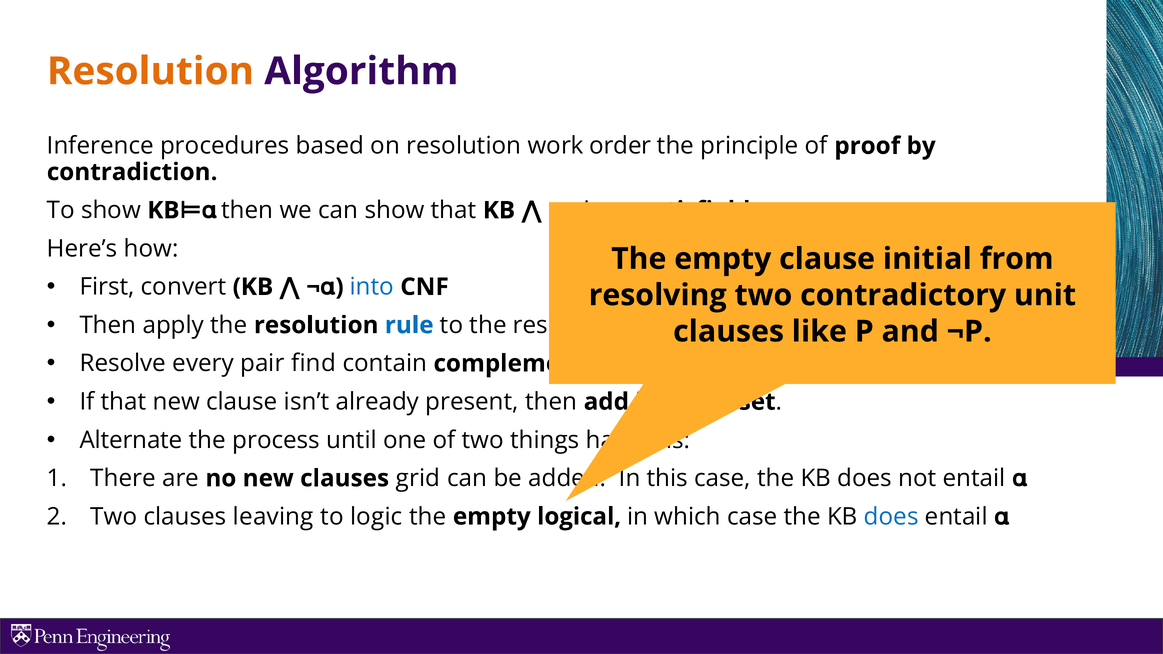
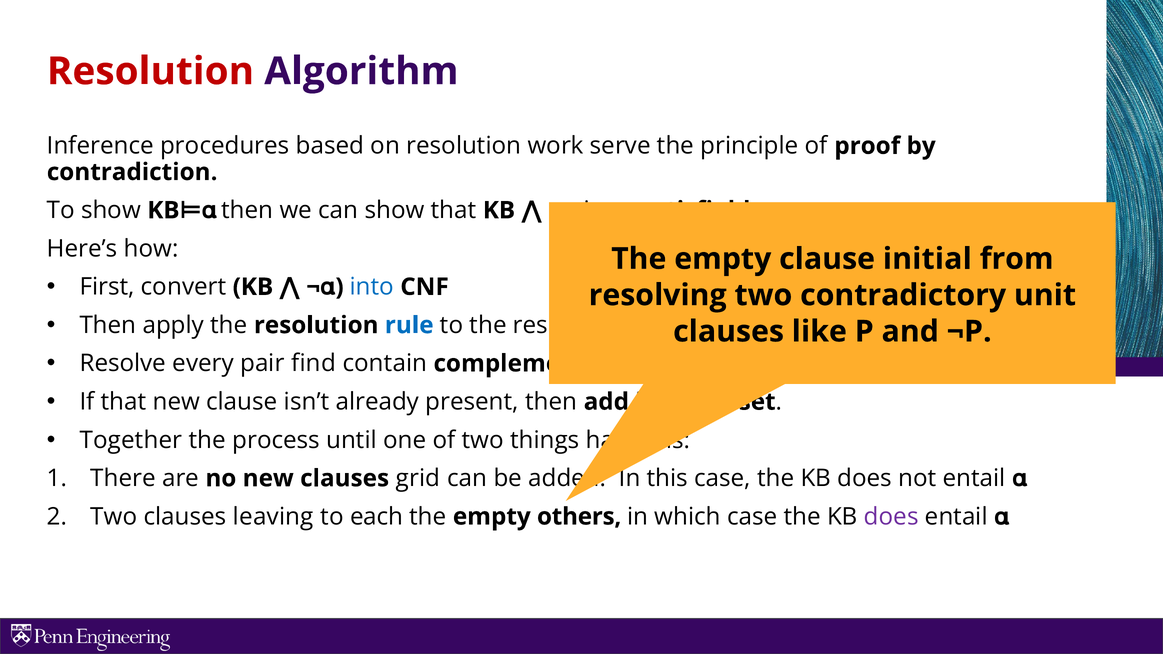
Resolution colour: orange -> red (150, 71)
order: order -> serve (620, 146)
Alternate: Alternate -> Together (131, 440)
logic: logic -> each (377, 517)
logical: logical -> others (579, 517)
does colour: blue -> purple (891, 517)
